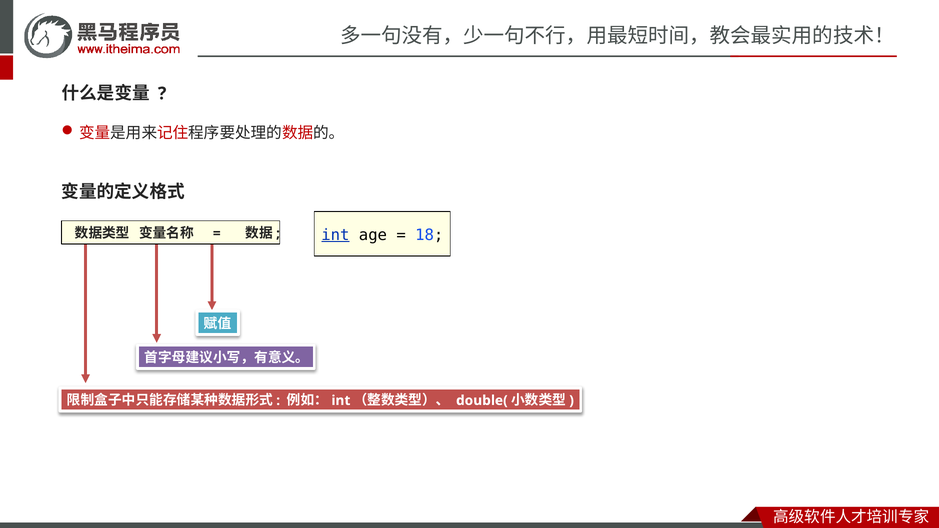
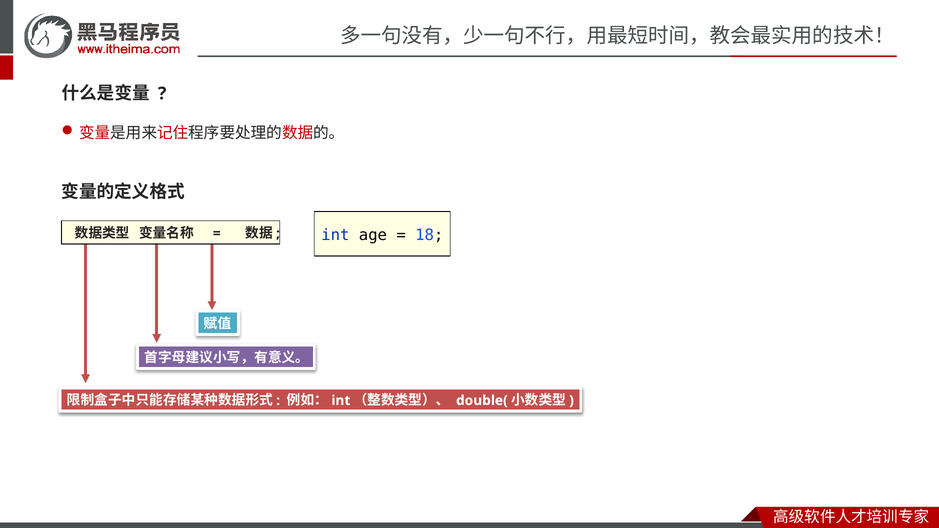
int underline: present -> none (335, 235)
